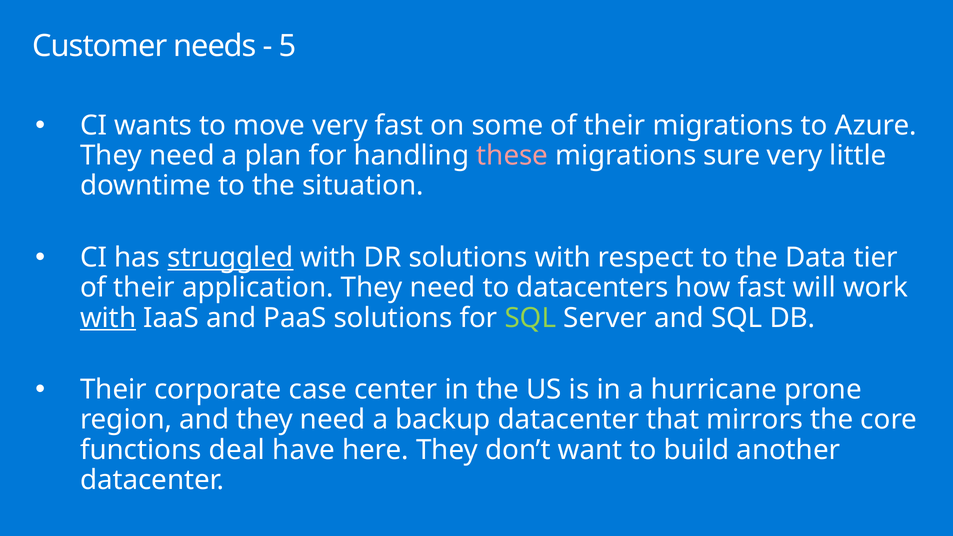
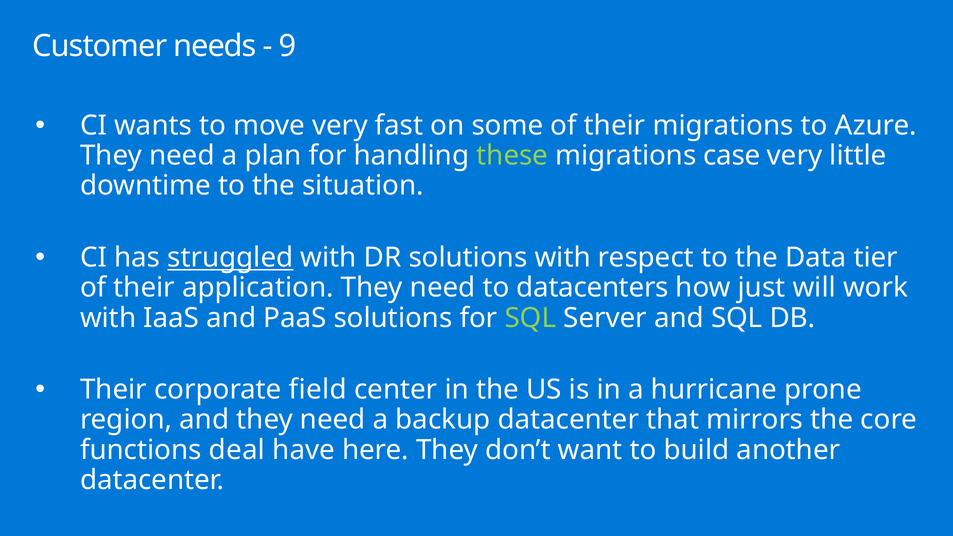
5: 5 -> 9 (287, 46)
these colour: pink -> light green (512, 156)
sure: sure -> case (732, 156)
how fast: fast -> just (762, 288)
with underline: present -> none (108, 318)
case: case -> field (318, 390)
